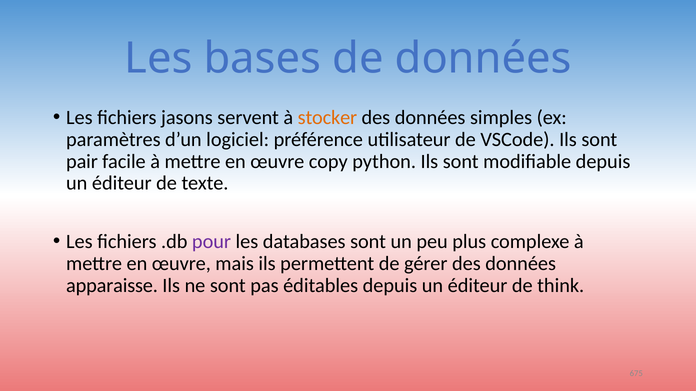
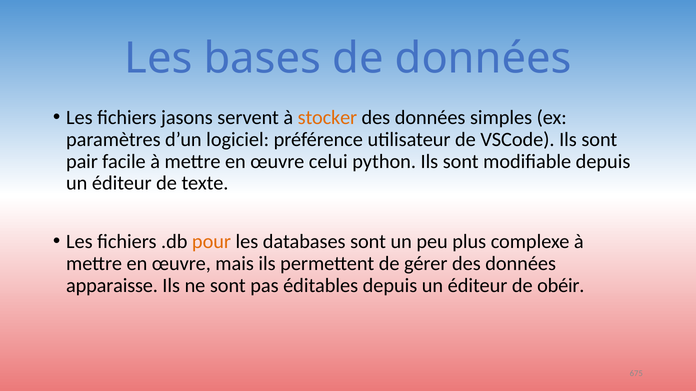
copy: copy -> celui (328, 162)
pour colour: purple -> orange (212, 242)
think: think -> obéir (561, 286)
